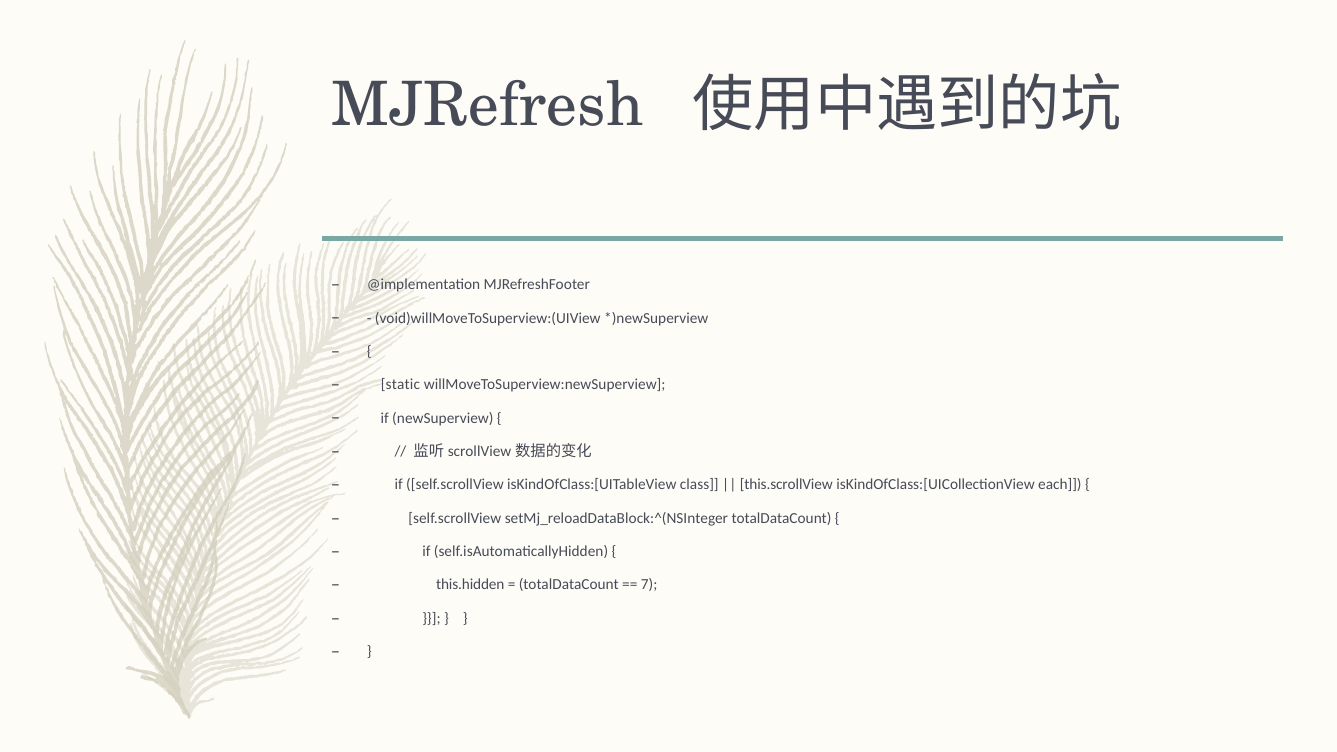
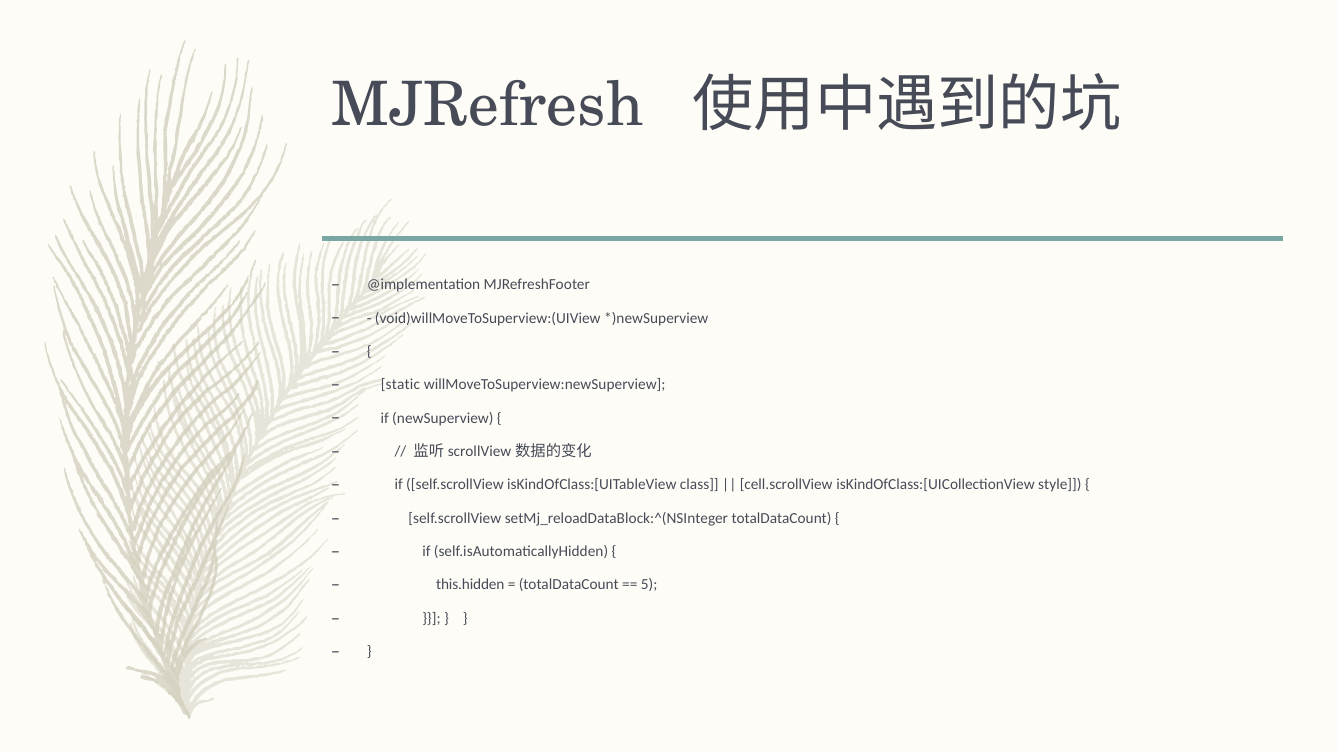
this.scrollView: this.scrollView -> cell.scrollView (786, 485)
each: each -> style (1060, 485)
7: 7 -> 5 (649, 585)
